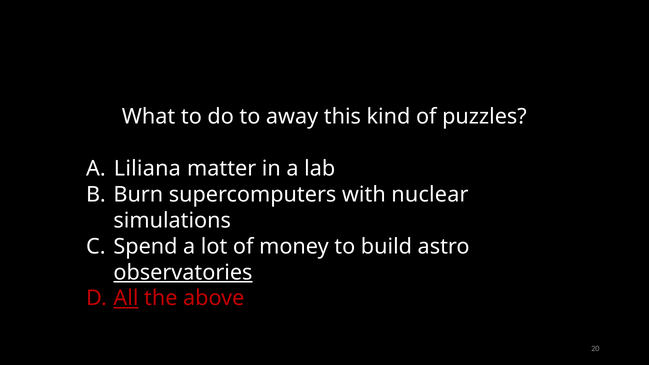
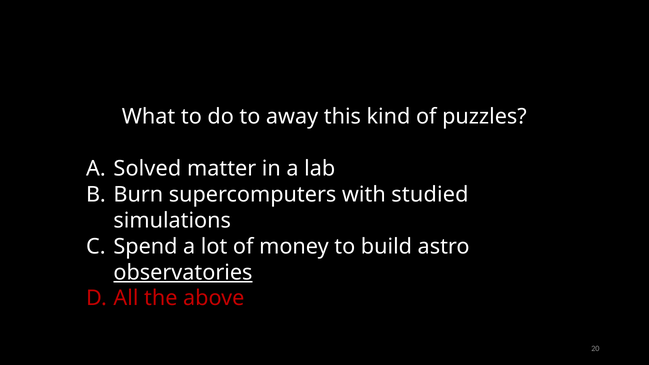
Liliana: Liliana -> Solved (147, 169)
nuclear: nuclear -> studied (430, 195)
All underline: present -> none (126, 298)
